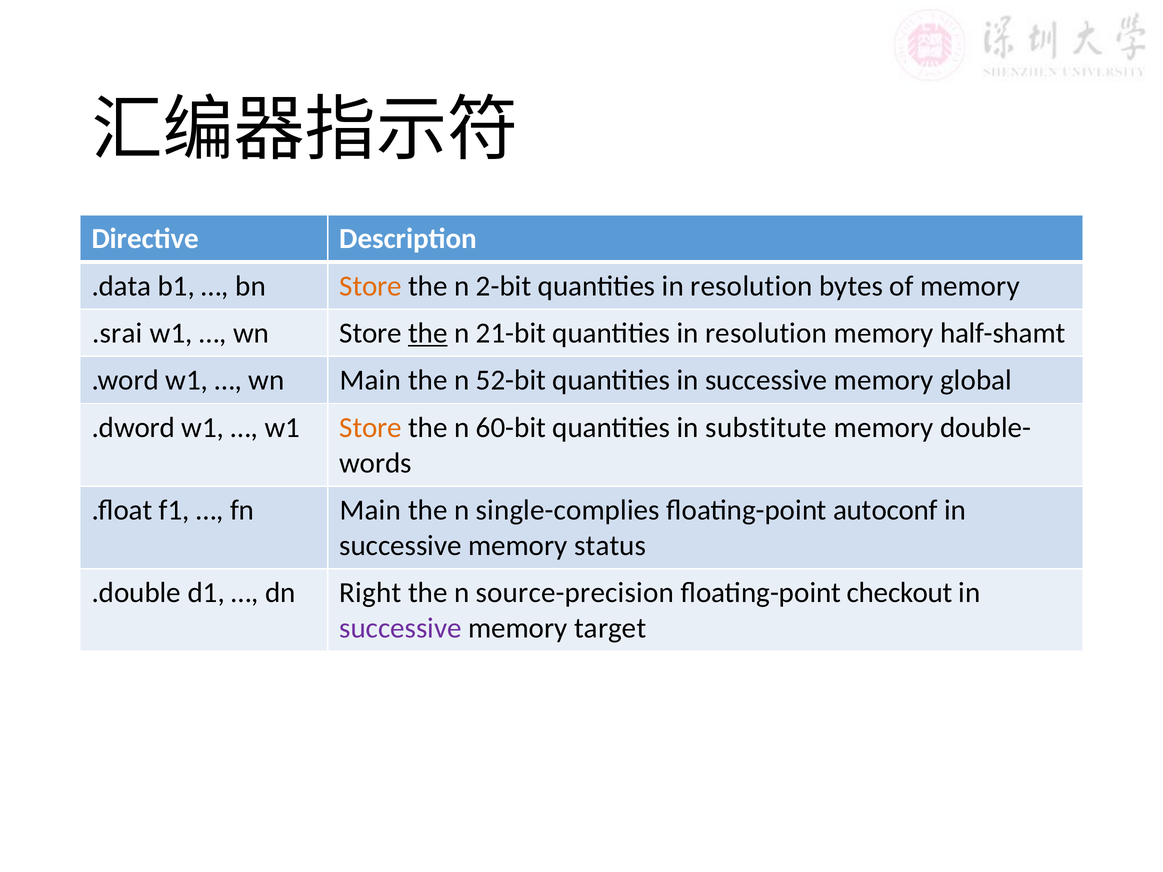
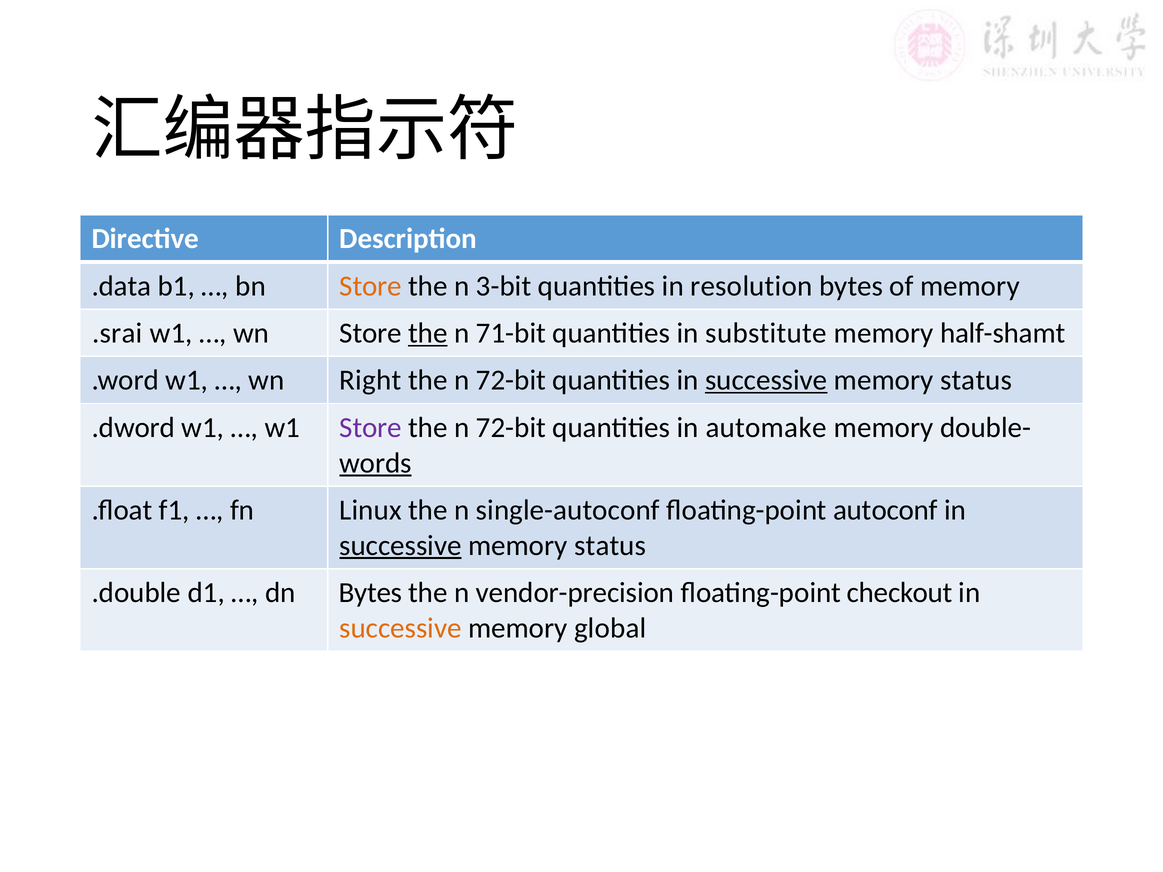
2-bit: 2-bit -> 3-bit (504, 286)
21-bit: 21-bit -> 71-bit (511, 333)
resolution: resolution -> substitute (766, 333)
wn Main: Main -> Right (370, 380)
52-bit: 52-bit -> 72-bit (511, 380)
successive underline: none -> present (766, 380)
global: global -> status (976, 380)
Store colour: orange -> purple (371, 428)
60-bit: 60-bit -> 72-bit (511, 428)
substitute: substitute -> automake (766, 428)
words underline: none -> present (375, 463)
fn Main: Main -> Linux (370, 510)
single-complies: single-complies -> single-autoconf (568, 510)
successive underline: none -> present (400, 546)
dn Right: Right -> Bytes (371, 593)
source-precision: source-precision -> vendor-precision (575, 593)
successive colour: purple -> orange (400, 628)
target: target -> global (610, 628)
